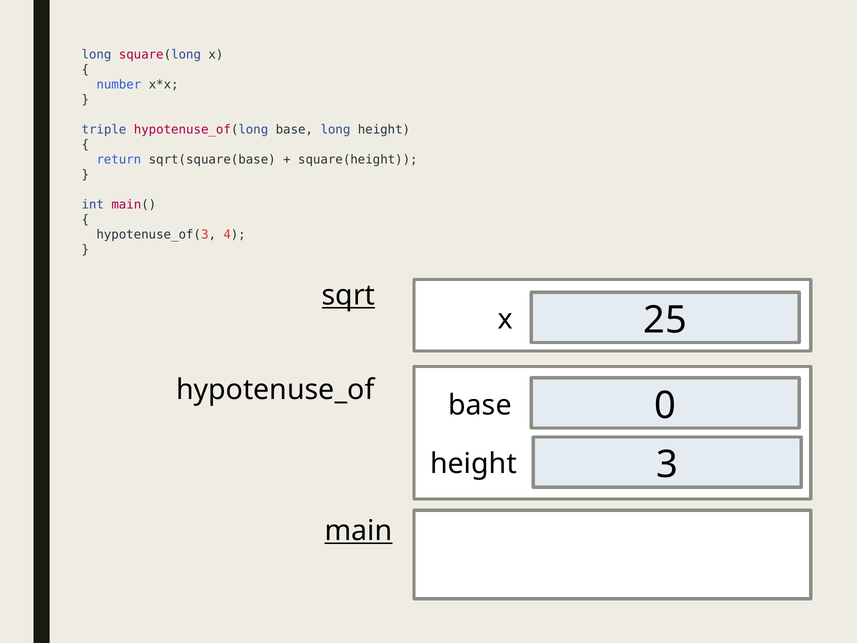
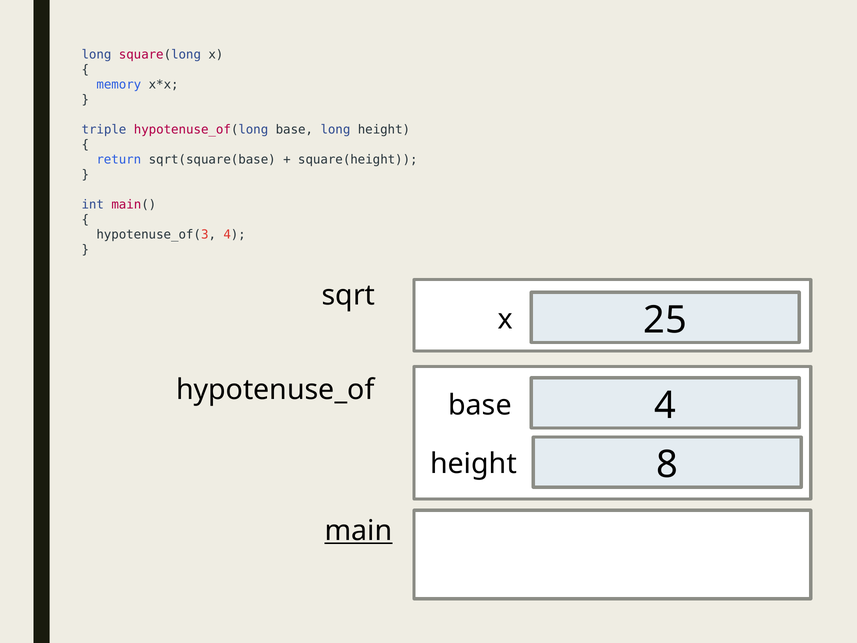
number: number -> memory (119, 85)
sqrt underline: present -> none (348, 295)
hypotenuse_of 0: 0 -> 4 (665, 405)
3: 3 -> 8 (667, 465)
